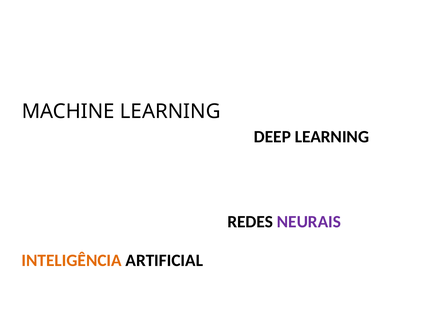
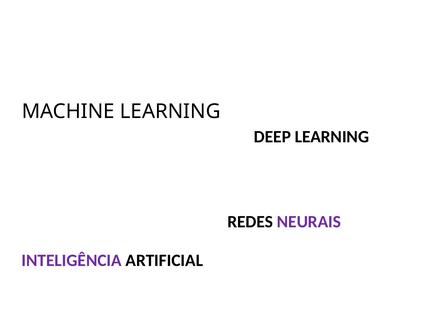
INTELIGÊNCIA colour: orange -> purple (72, 261)
